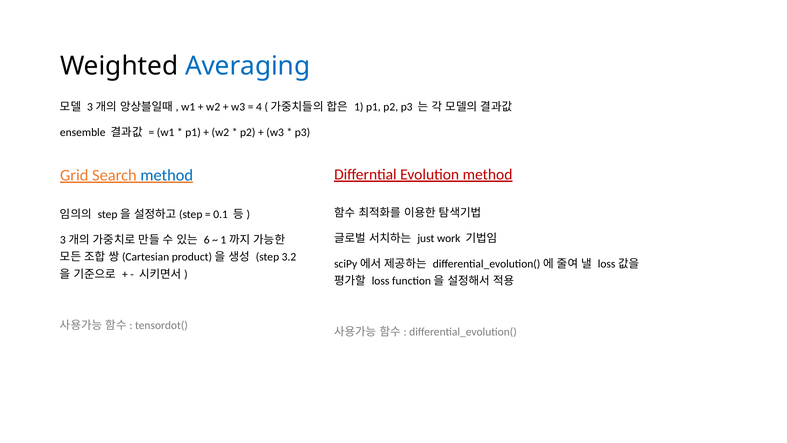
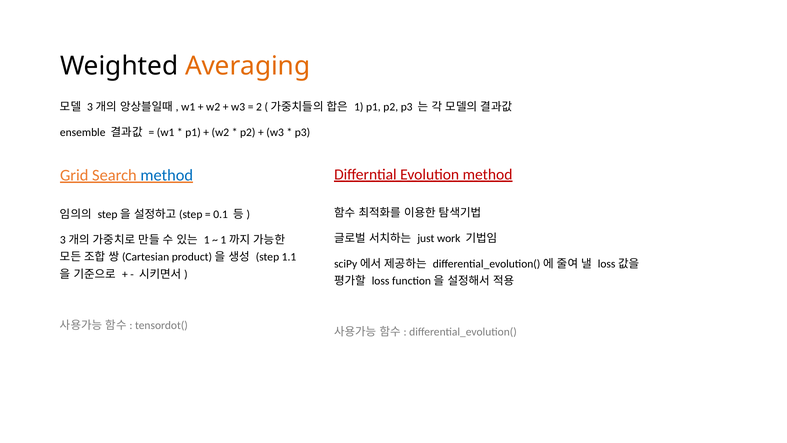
Averaging colour: blue -> orange (248, 66)
4: 4 -> 2 (259, 107)
6: 6 -> 1 (207, 240)
3.2: 3.2 -> 1.1 (289, 257)
